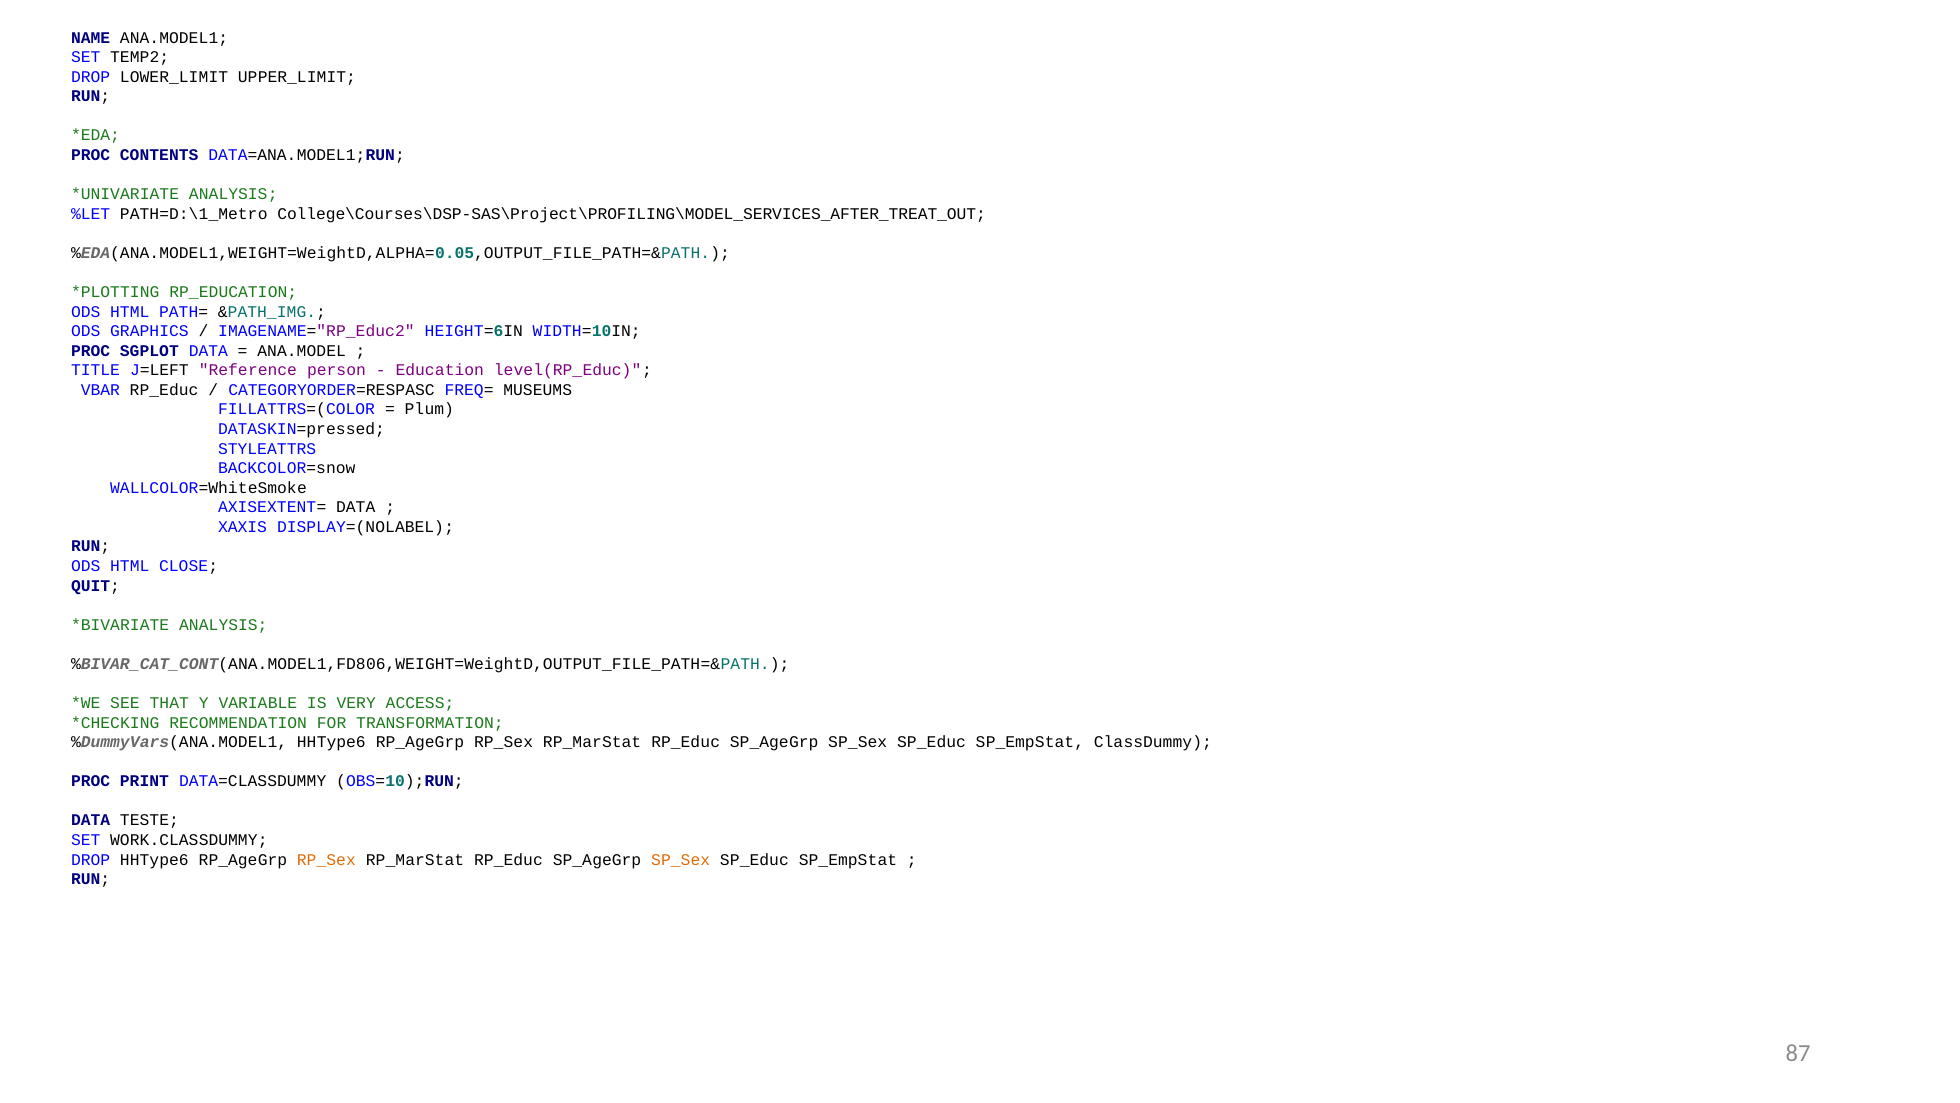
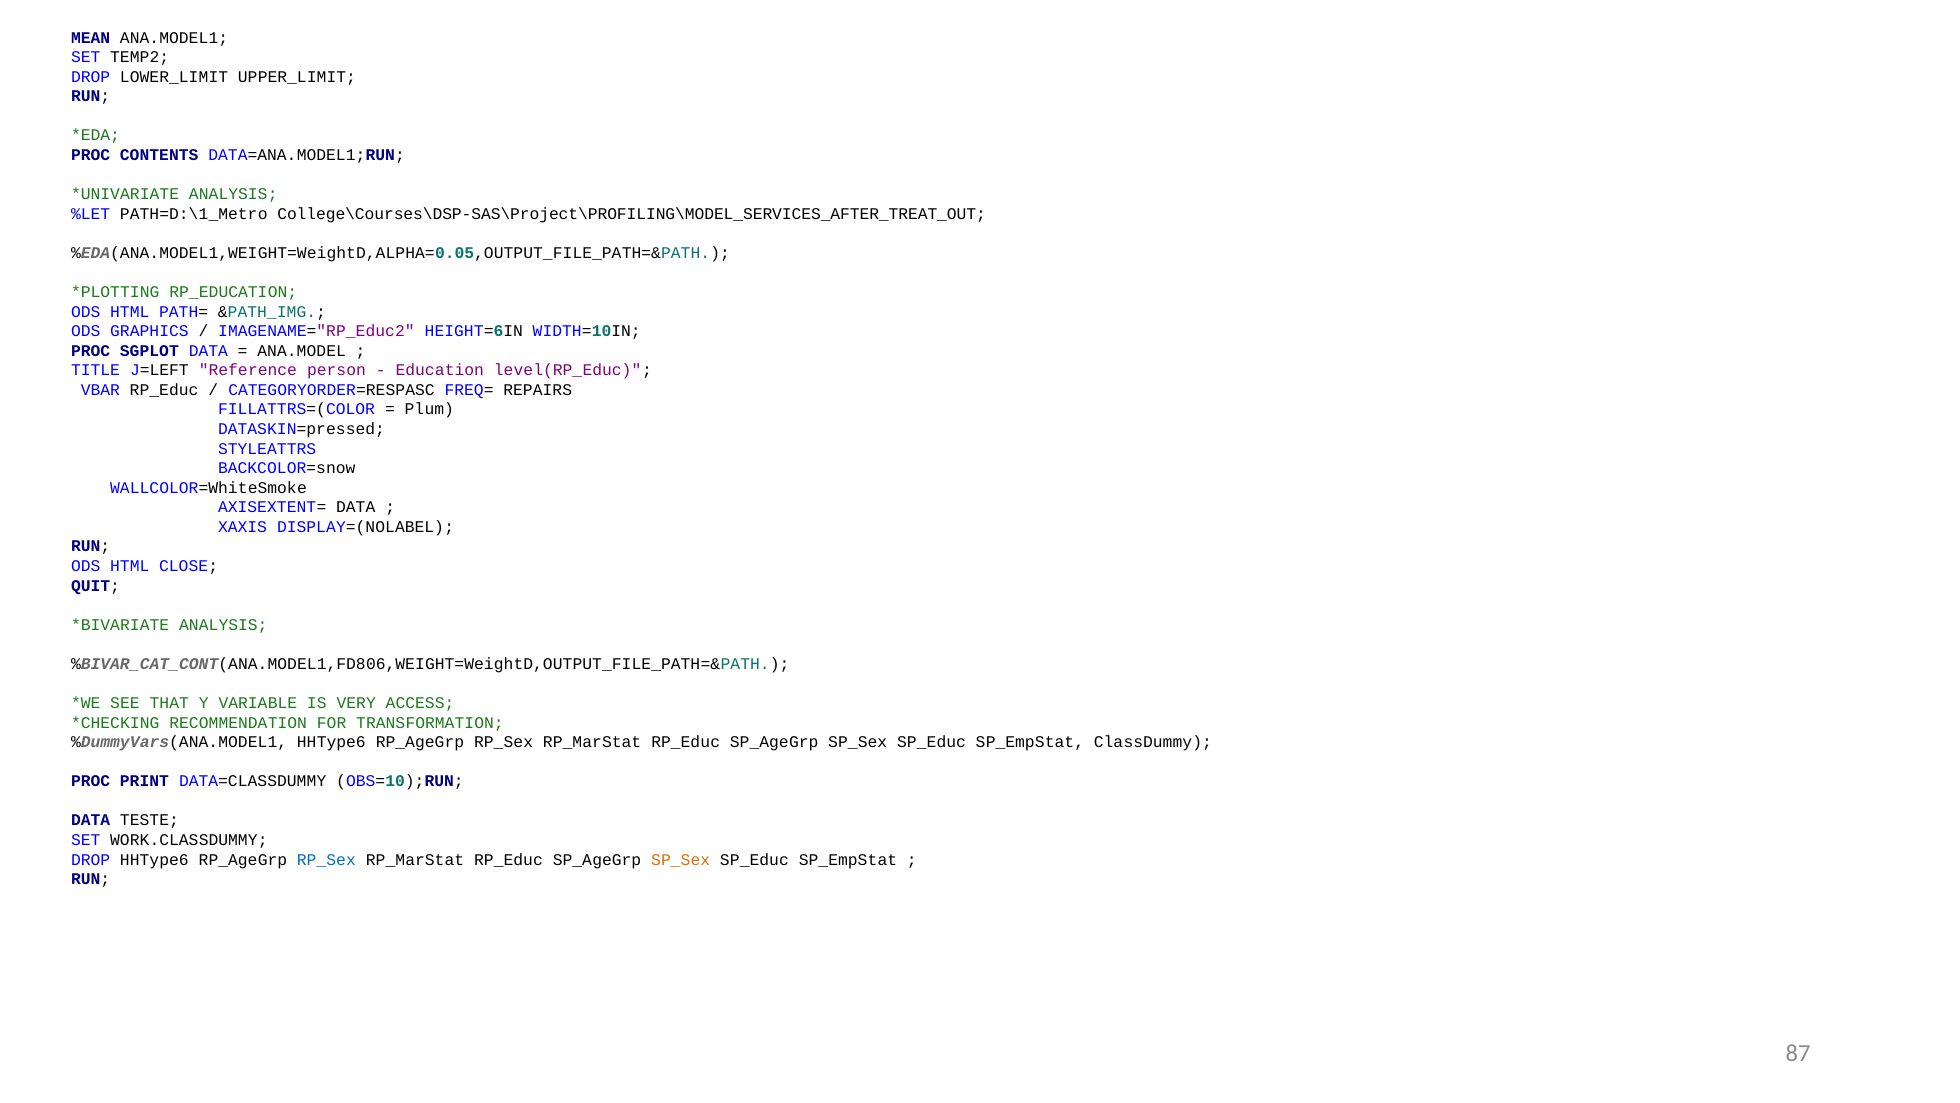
NAME: NAME -> MEAN (91, 38)
MUSEUMS: MUSEUMS -> REPAIRS (538, 390)
RP_Sex colour: orange -> blue (326, 859)
